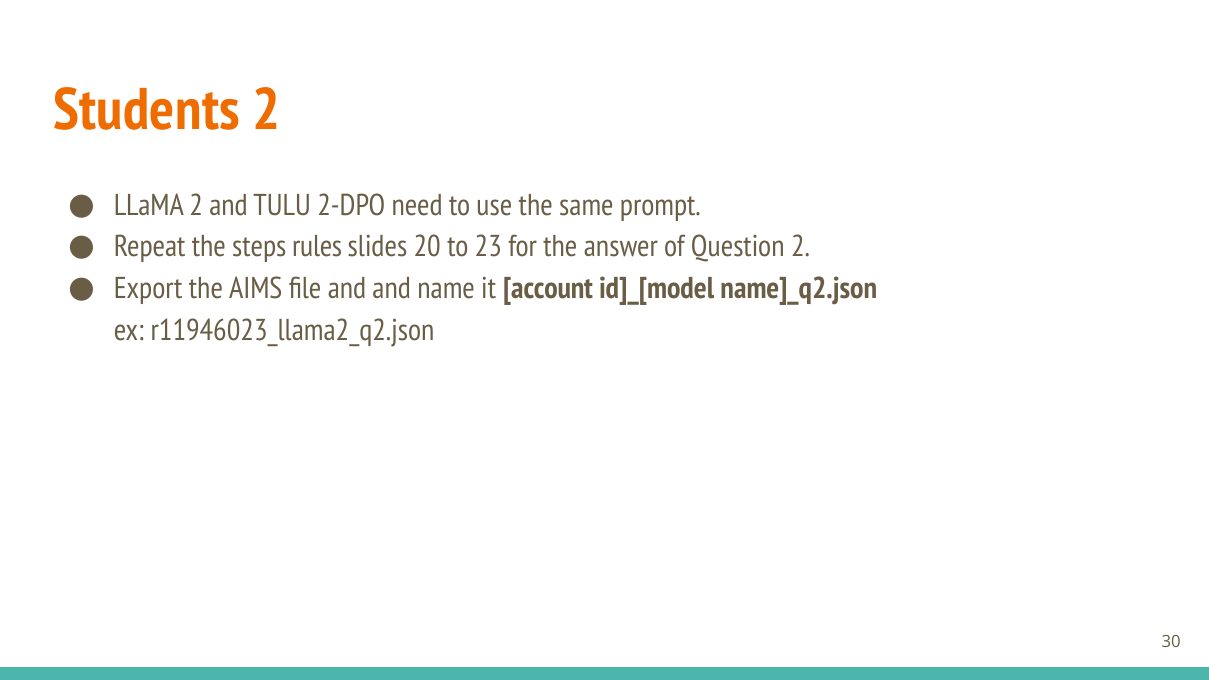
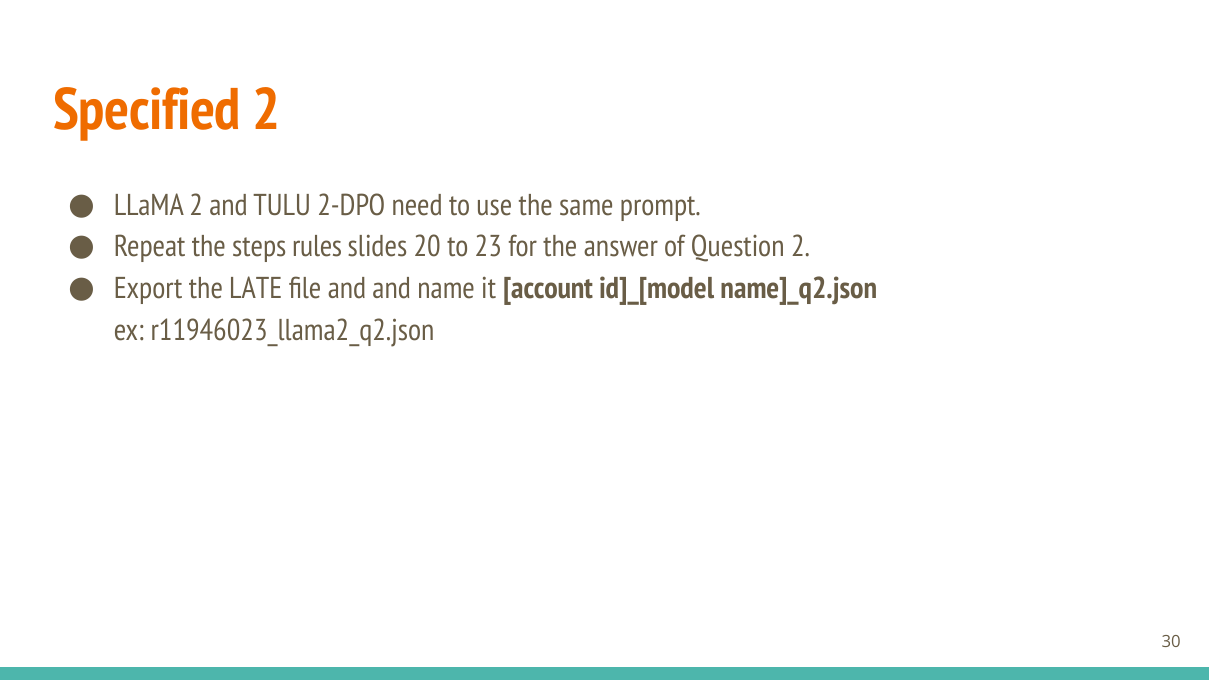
Students: Students -> Specified (147, 110)
AIMS: AIMS -> LATE (256, 289)
